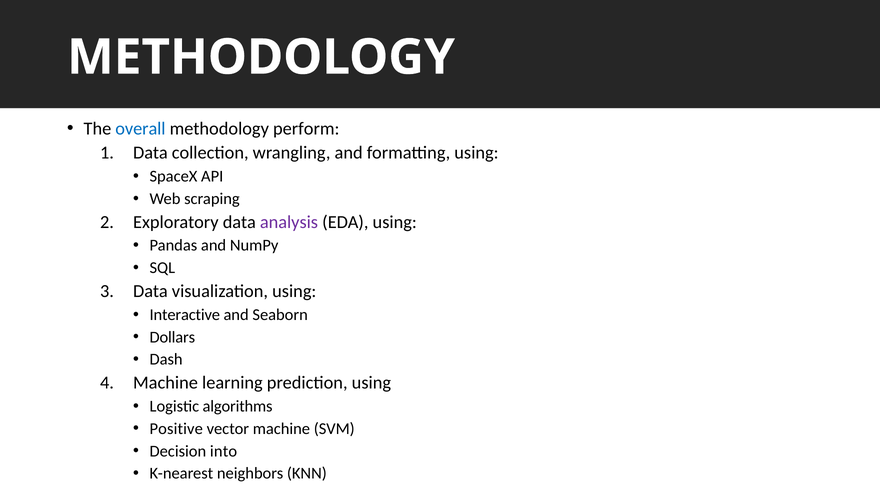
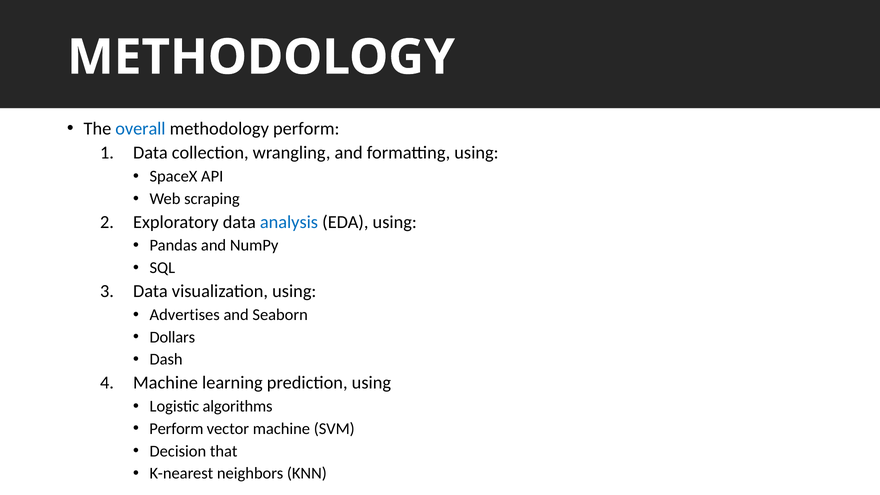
analysis colour: purple -> blue (289, 222)
Interactive: Interactive -> Advertises (185, 315)
Positive: Positive -> Perform (176, 429)
into: into -> that (224, 451)
